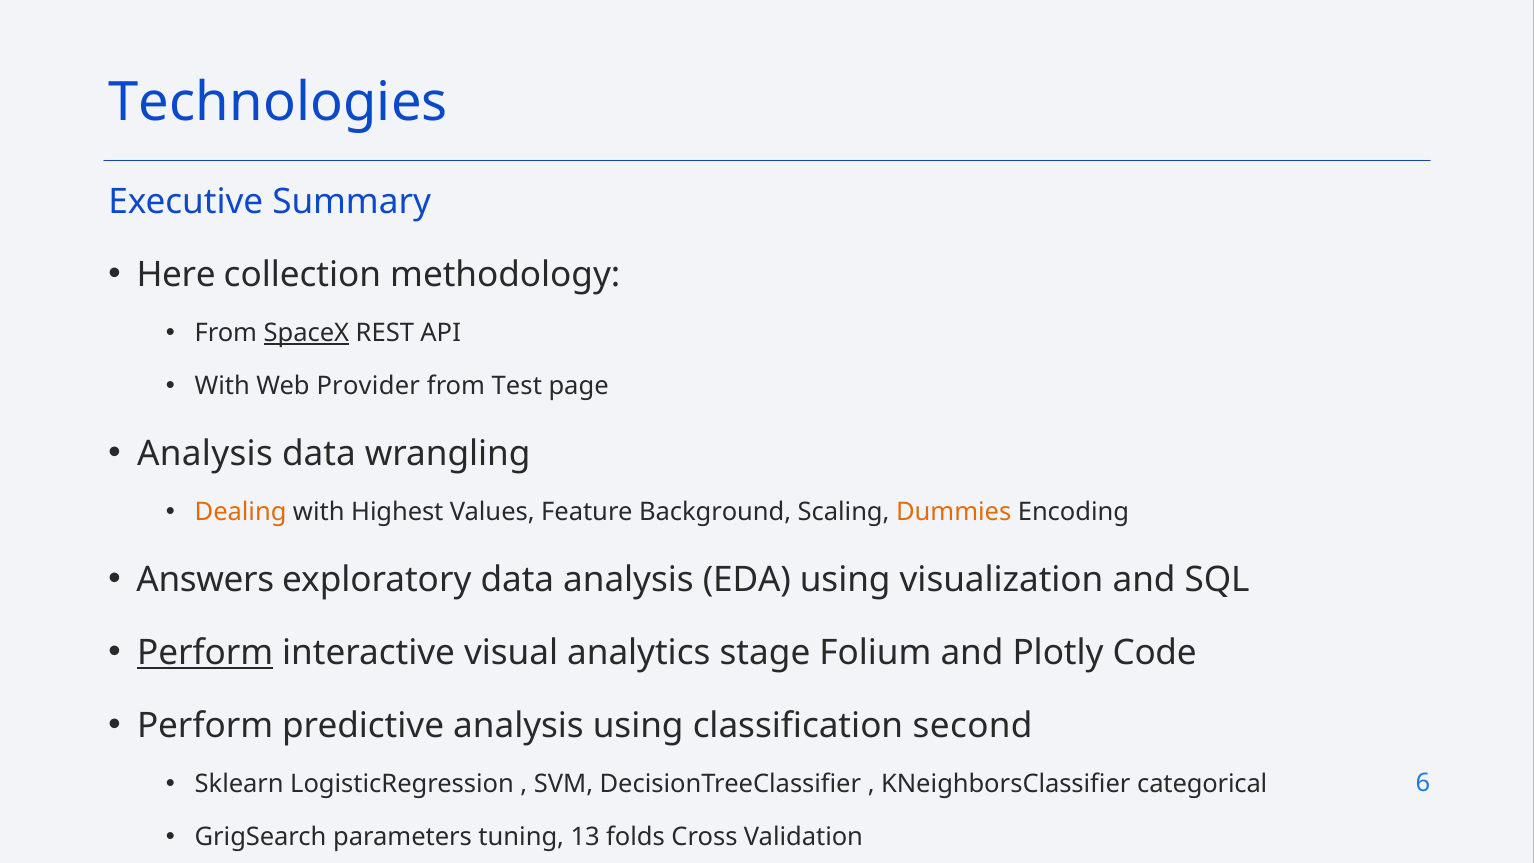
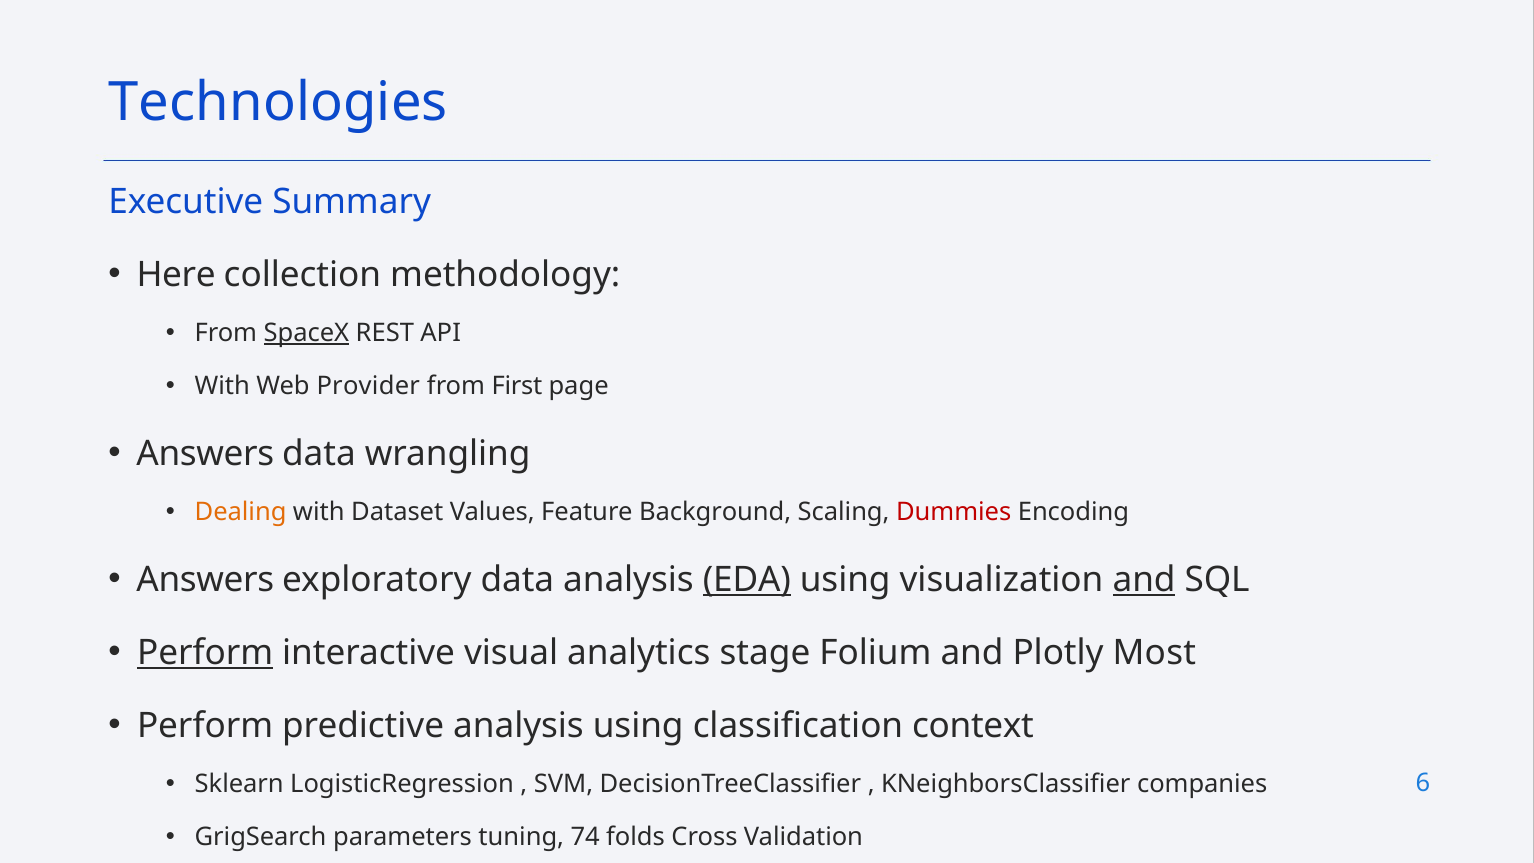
Test: Test -> First (517, 386)
Analysis: Analysis -> Answers (205, 454)
Highest: Highest -> Dataset (397, 512)
Dummies colour: orange -> red (954, 512)
EDA underline: none -> present (747, 580)
and underline: none -> present (1144, 580)
Code: Code -> Most (1154, 653)
second: second -> context (973, 726)
categorical: categorical -> companies (1202, 784)
13: 13 -> 74 (585, 837)
